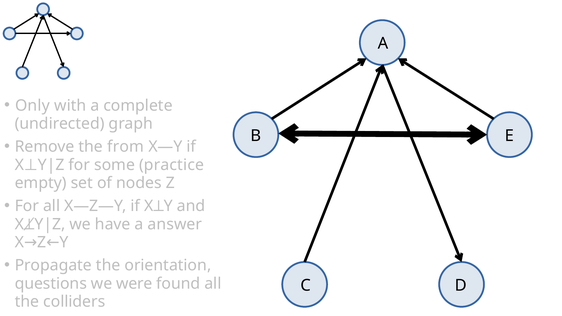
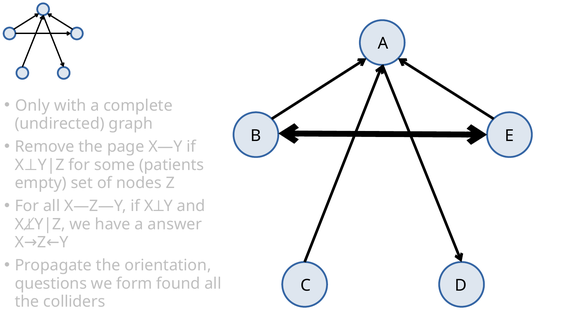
from: from -> page (126, 147)
practice: practice -> patients (172, 165)
were: were -> form (134, 284)
